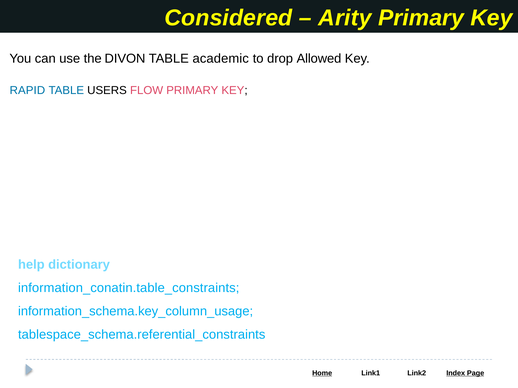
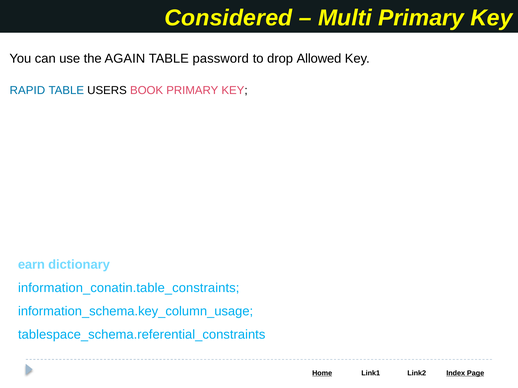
Arity: Arity -> Multi (345, 18)
DIVON: DIVON -> AGAIN (125, 59)
academic: academic -> password (221, 59)
FLOW: FLOW -> BOOK (147, 90)
help: help -> earn (31, 265)
